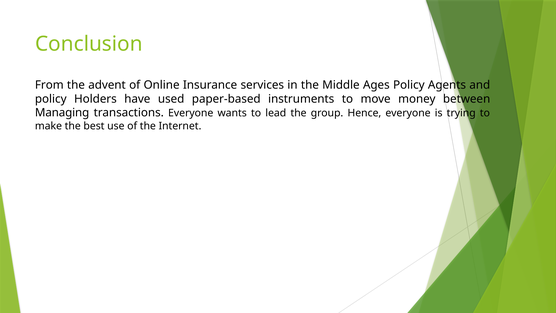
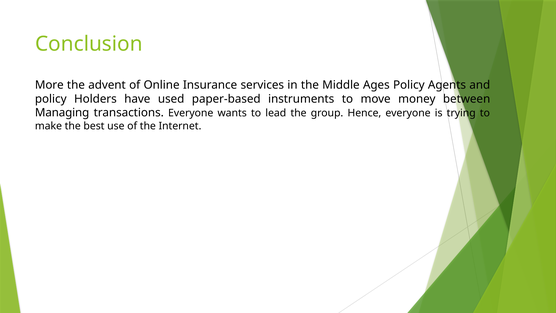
From: From -> More (49, 85)
